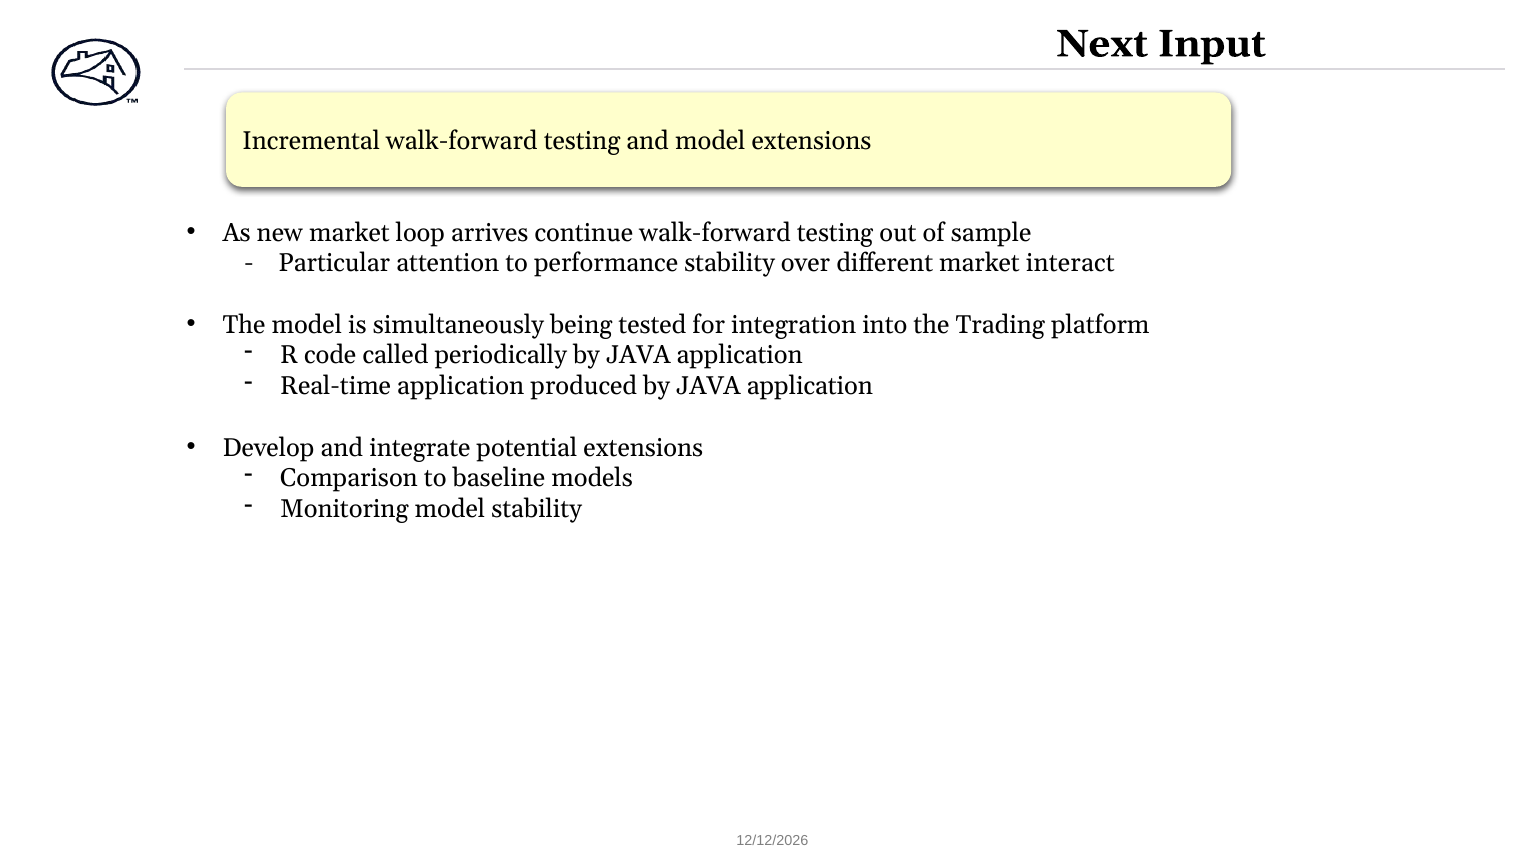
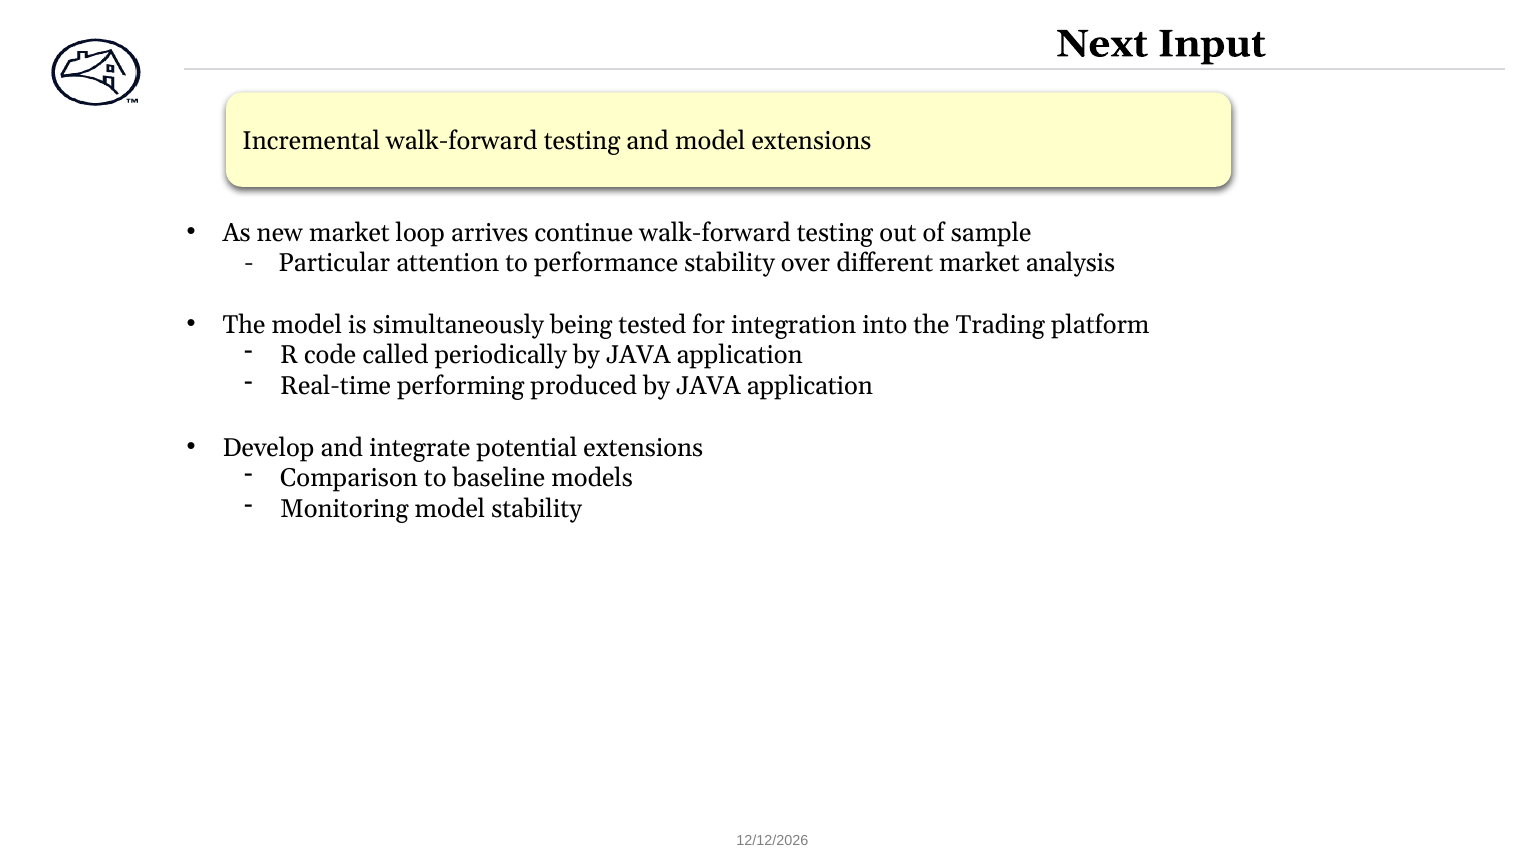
interact: interact -> analysis (1070, 263)
Real-time application: application -> performing (461, 386)
